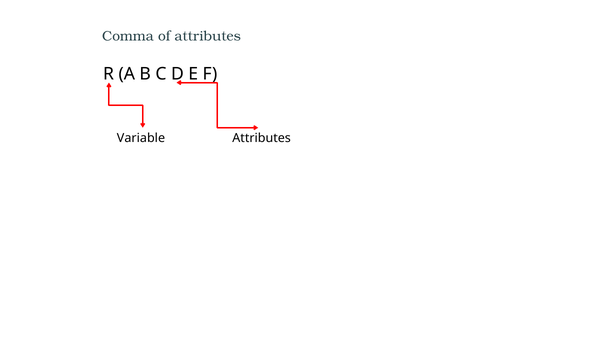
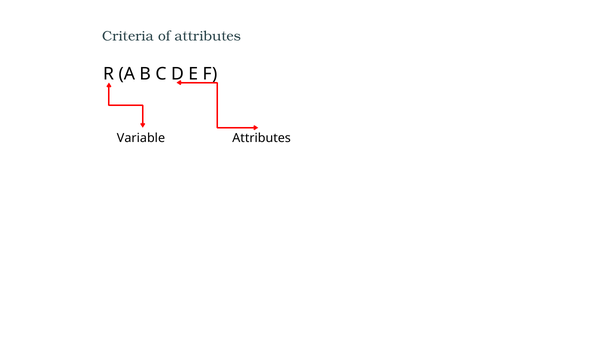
Comma: Comma -> Criteria (128, 36)
